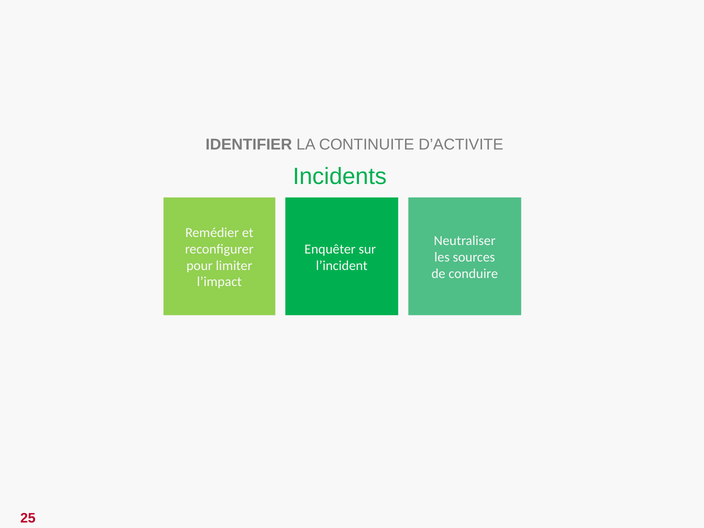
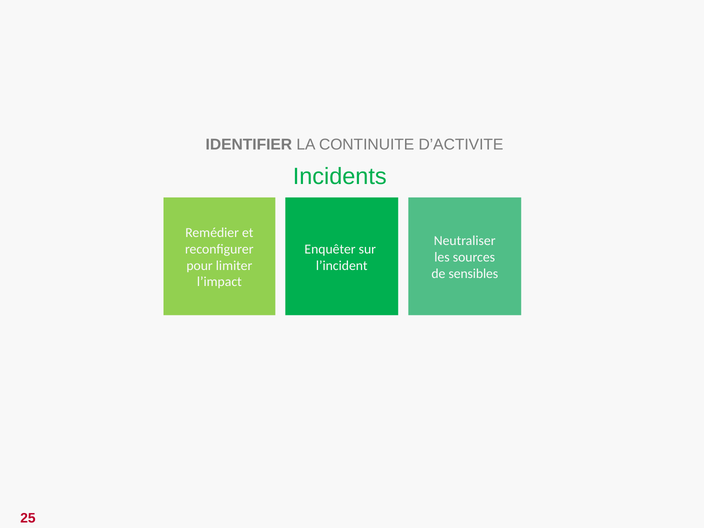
conduire: conduire -> sensibles (473, 274)
